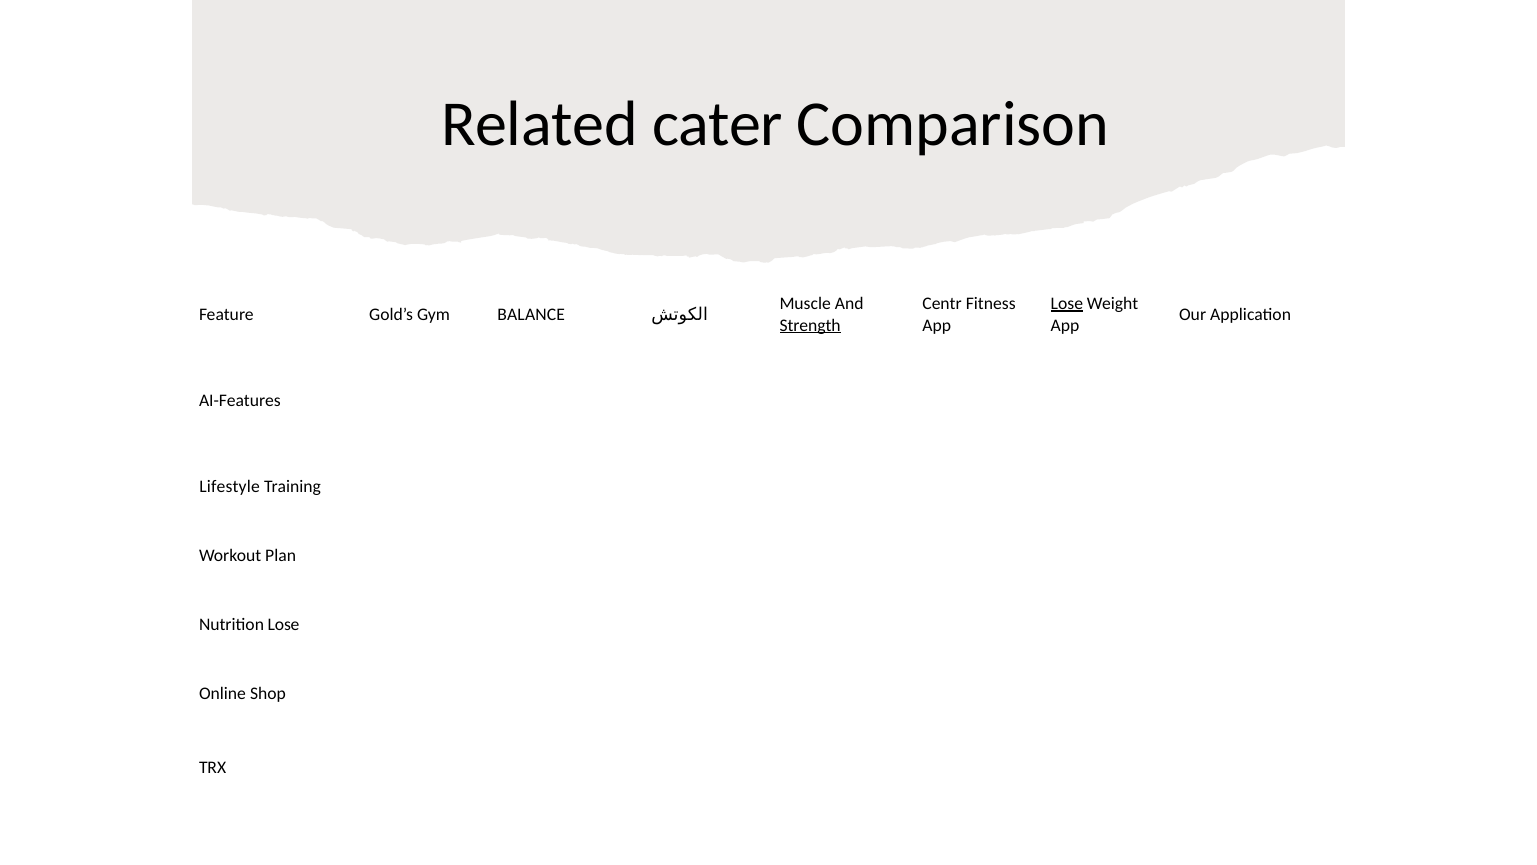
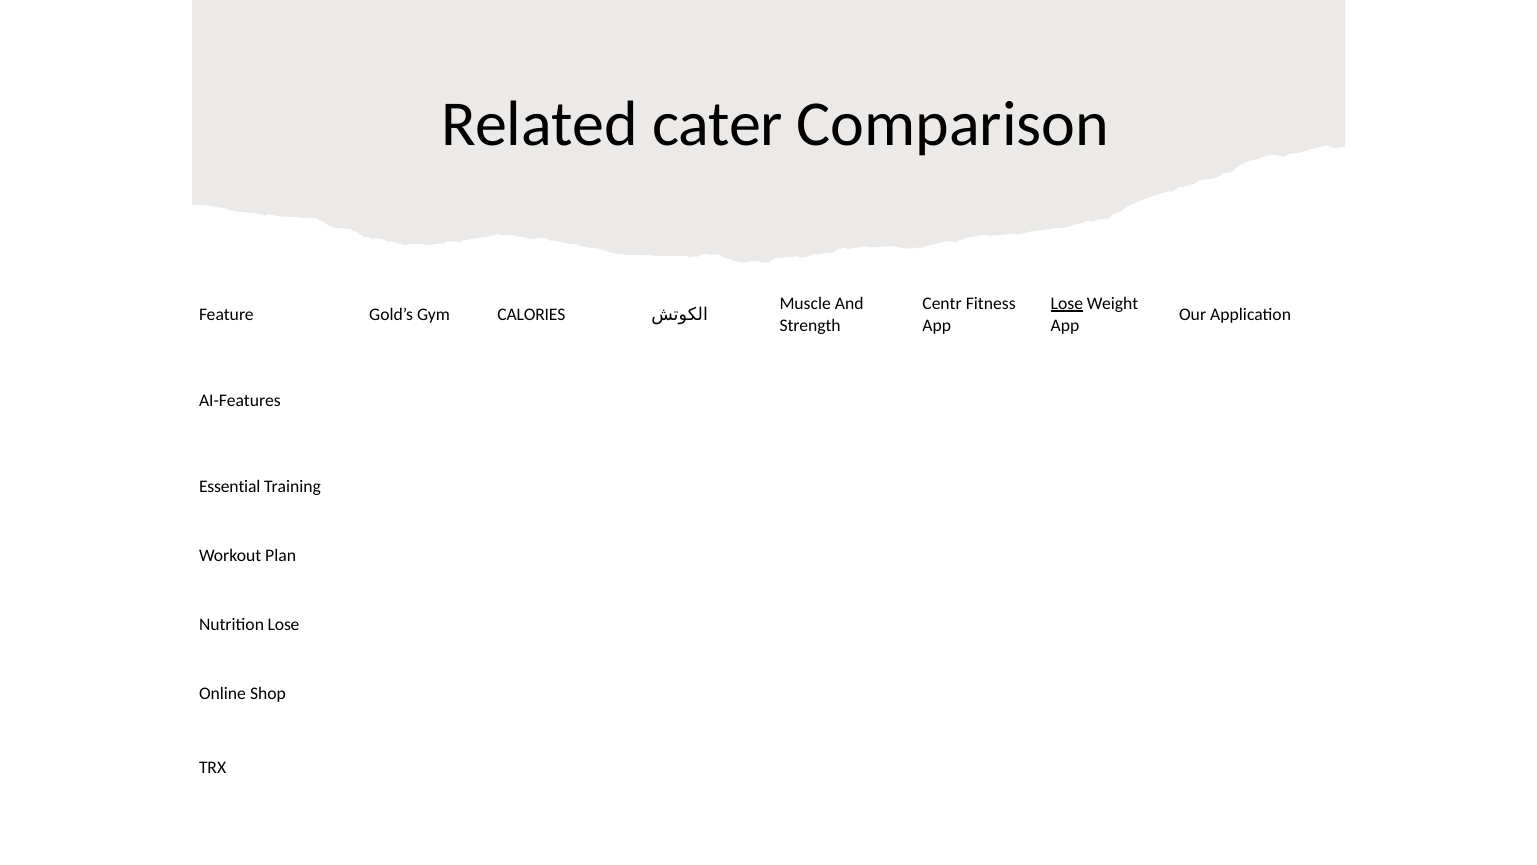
BALANCE: BALANCE -> CALORIES (531, 314)
Strength underline: present -> none (810, 325)
Lifestyle: Lifestyle -> Essential (230, 486)
